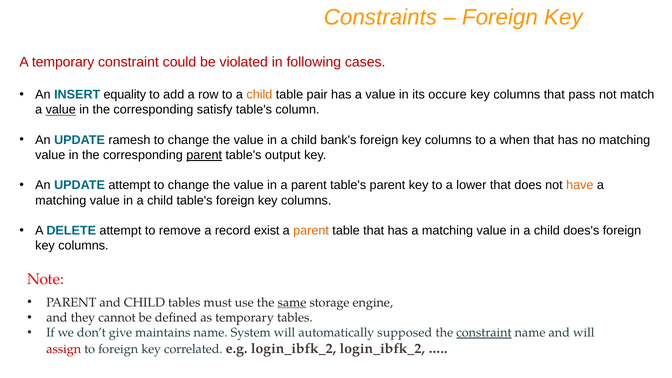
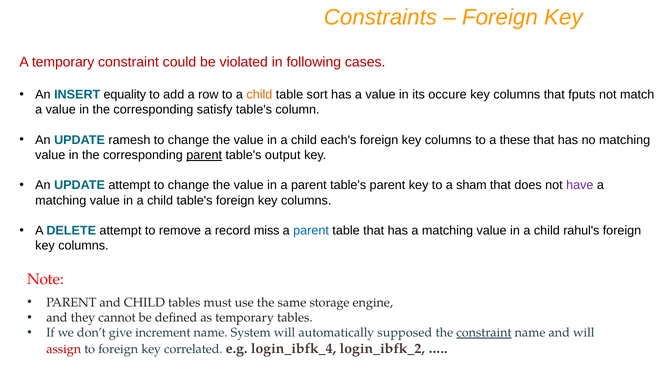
pair: pair -> sort (317, 95)
pass: pass -> fputs (582, 95)
value underline: present -> none (61, 110)
bank's: bank's -> each's (338, 140)
when: when -> these (515, 140)
lower: lower -> sham (471, 185)
have colour: orange -> purple (580, 185)
exist: exist -> miss (267, 231)
parent colour: orange -> blue (311, 231)
does's: does's -> rahul's (581, 231)
same underline: present -> none (292, 302)
maintains: maintains -> increment (163, 333)
e.g login_ibfk_2: login_ibfk_2 -> login_ibfk_4 (294, 349)
